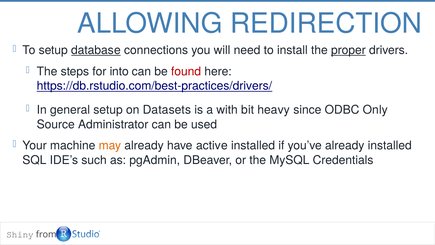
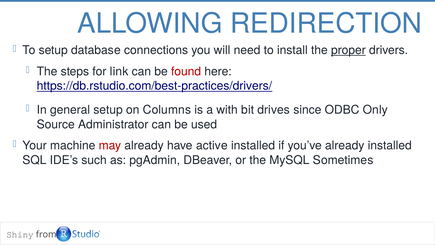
database underline: present -> none (96, 50)
into: into -> link (119, 71)
Datasets: Datasets -> Columns (167, 110)
heavy: heavy -> drives (274, 110)
may colour: orange -> red (110, 145)
Credentials: Credentials -> Sometimes (343, 160)
